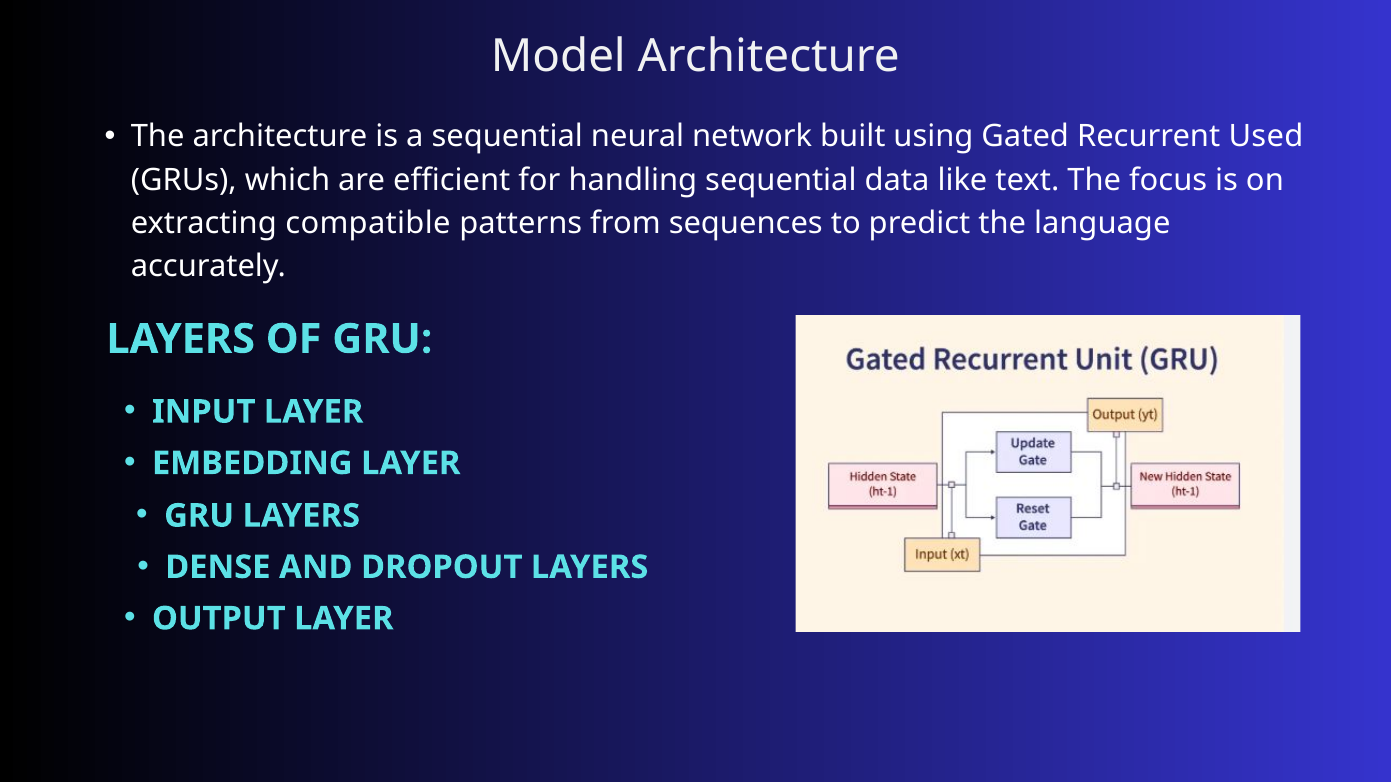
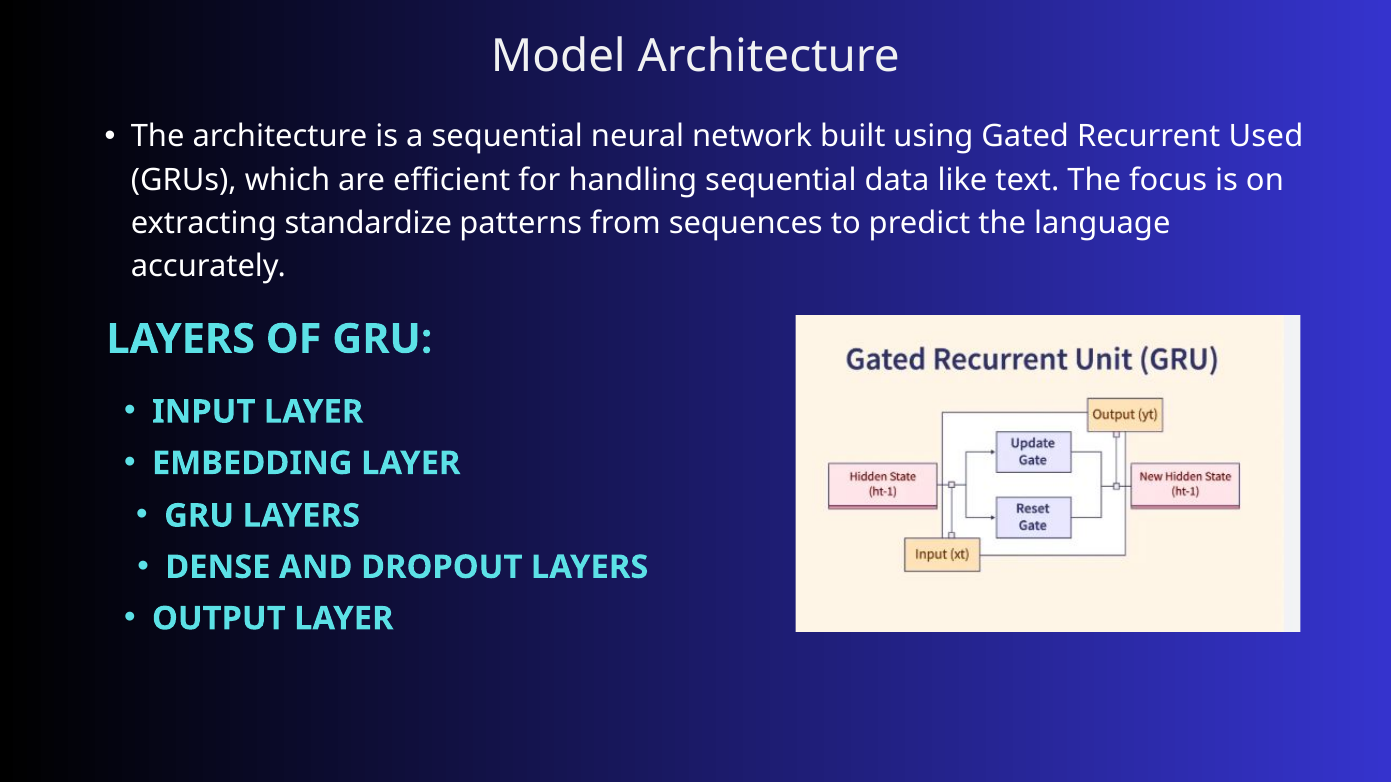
compatible: compatible -> standardize (368, 223)
